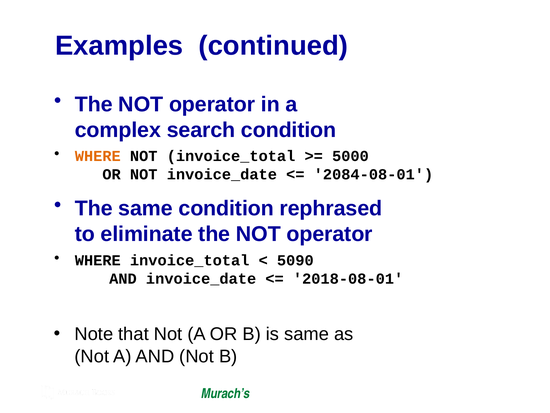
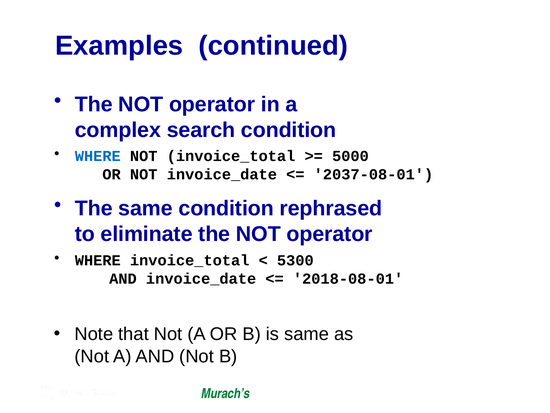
WHERE colour: orange -> blue (98, 156)
2084-08-01: 2084-08-01 -> 2037-08-01 (373, 174)
5090: 5090 -> 5300 (295, 260)
